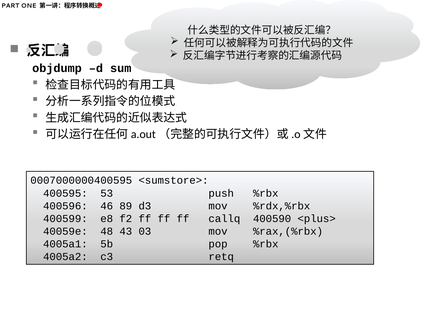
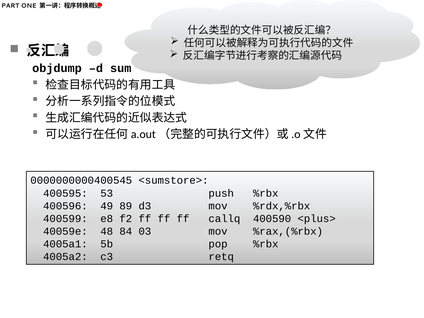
0007000000400595: 0007000000400595 -> 0000000000400545 (81, 180)
46: 46 -> 49 (107, 206)
43: 43 -> 84 (126, 231)
